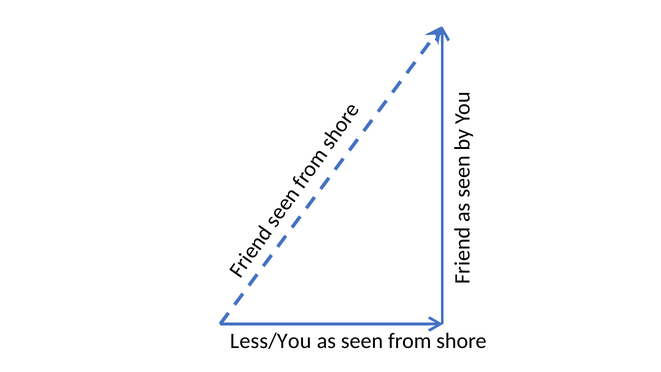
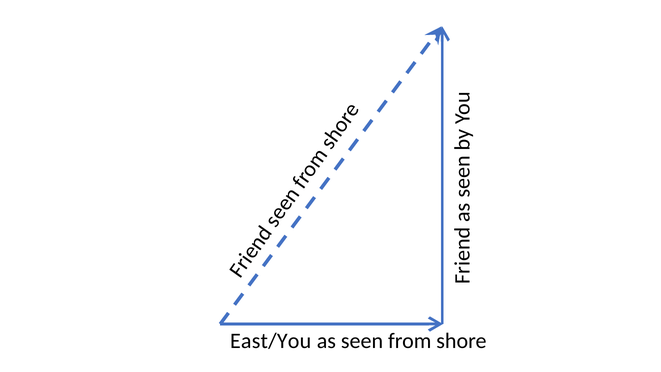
Less/You: Less/You -> East/You (271, 341)
